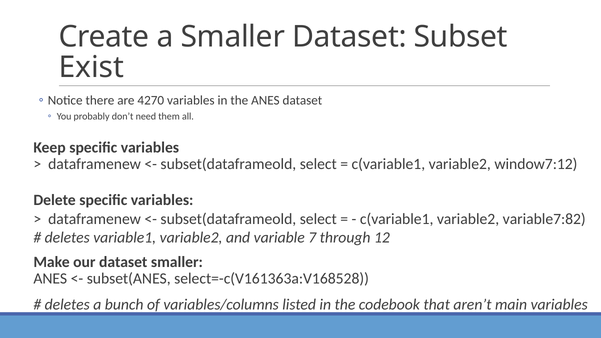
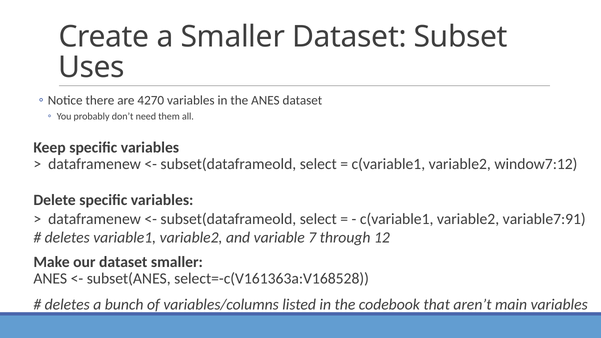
Exist: Exist -> Uses (91, 67)
variable7:82: variable7:82 -> variable7:91 (544, 219)
